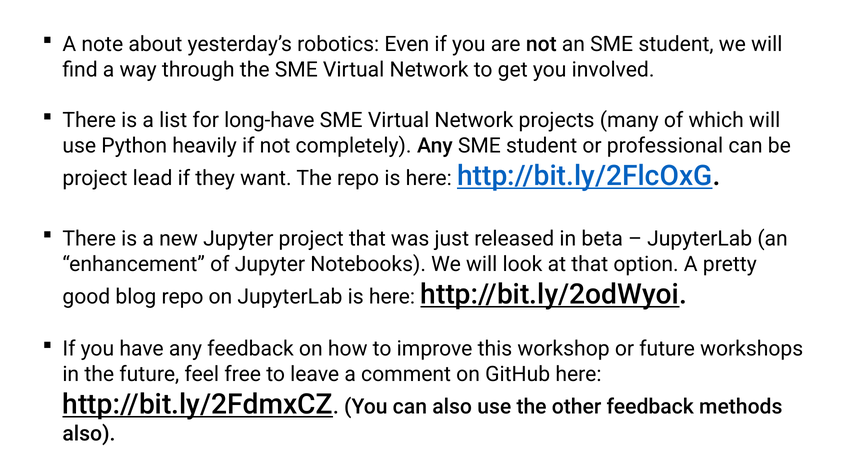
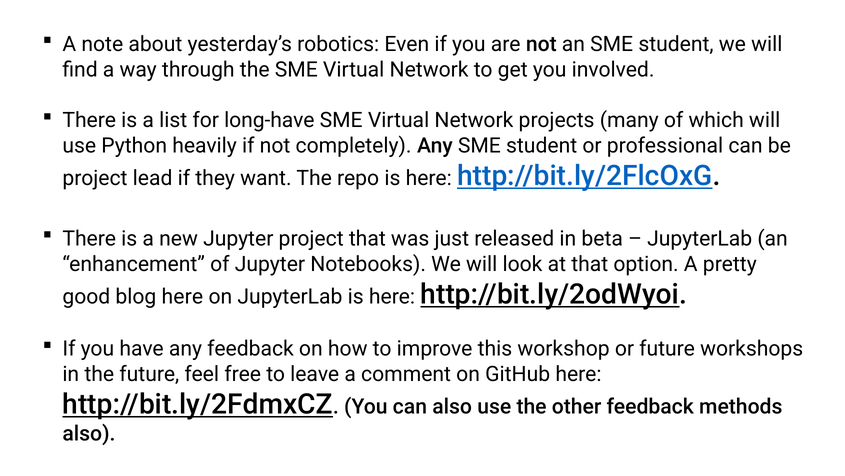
blog repo: repo -> here (182, 296)
